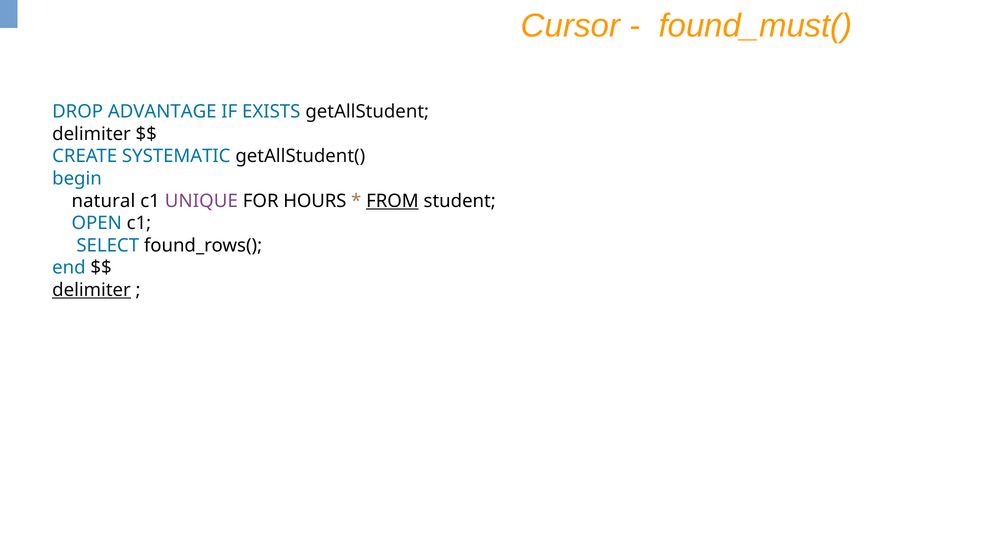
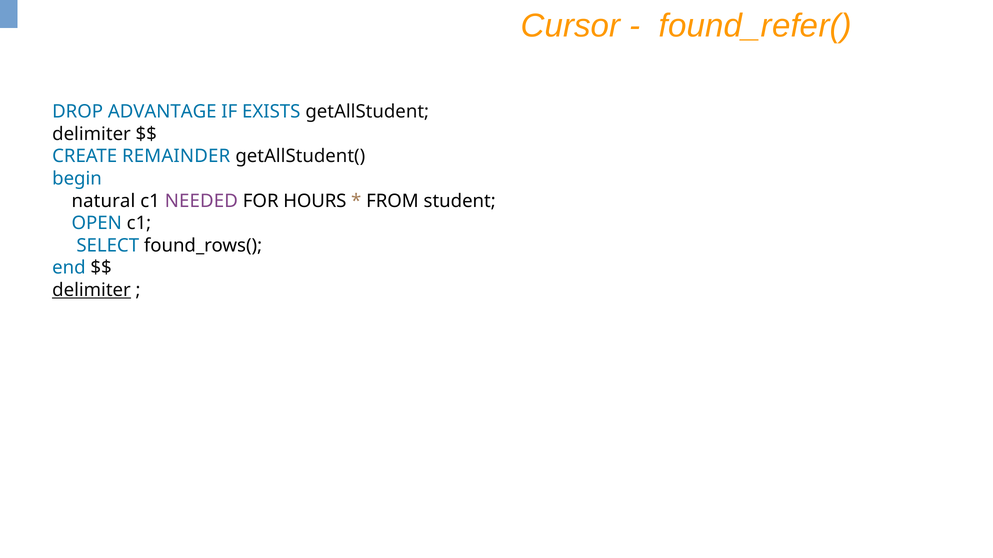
found_must(: found_must( -> found_refer( (755, 26)
SYSTEMATIC: SYSTEMATIC -> REMAINDER (176, 156)
UNIQUE: UNIQUE -> NEEDED (201, 201)
FROM underline: present -> none (392, 201)
